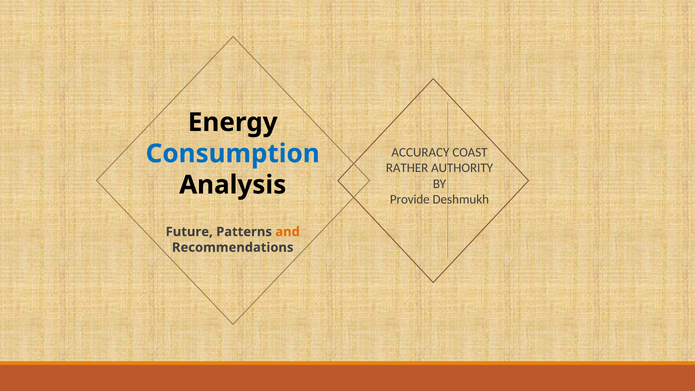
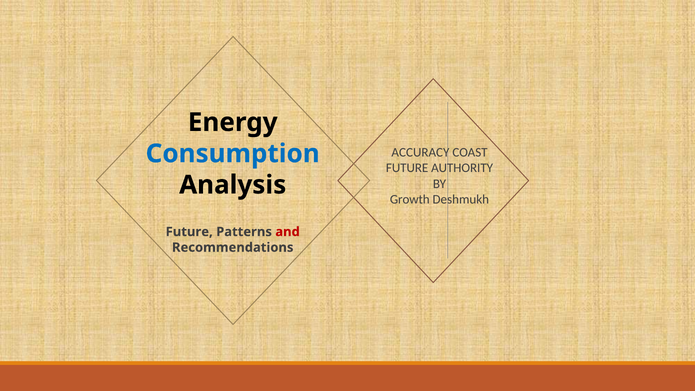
RATHER: RATHER -> FUTURE (407, 168)
Provide: Provide -> Growth (410, 199)
and colour: orange -> red (288, 232)
